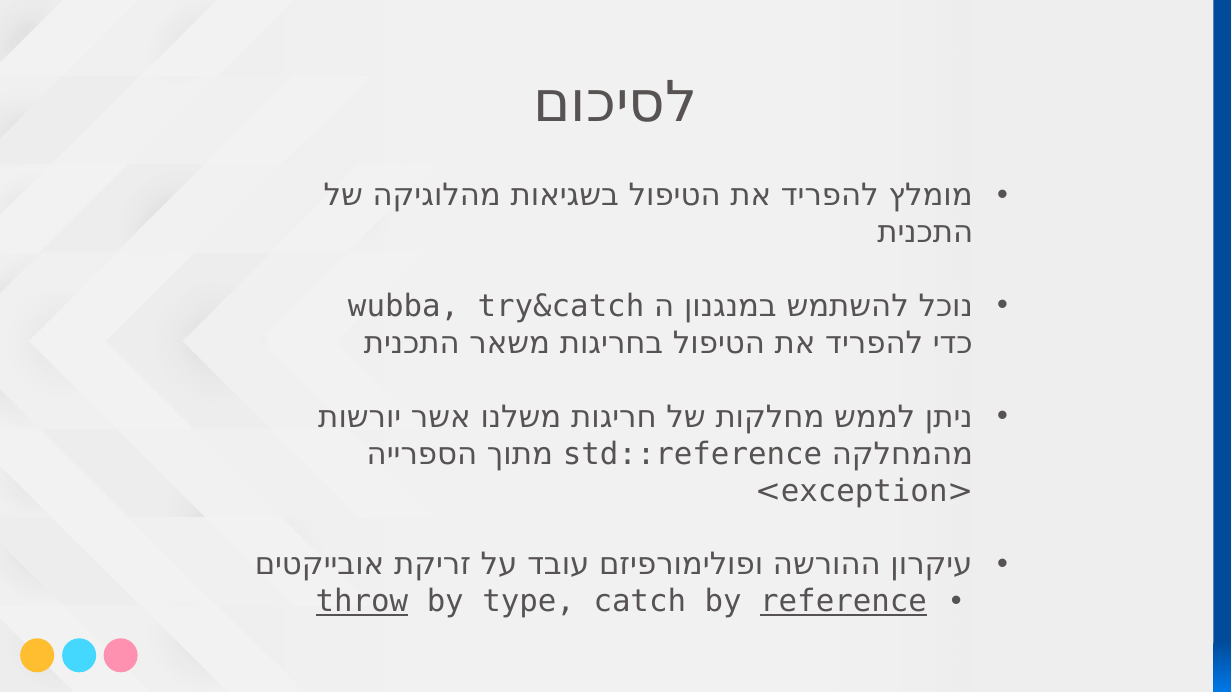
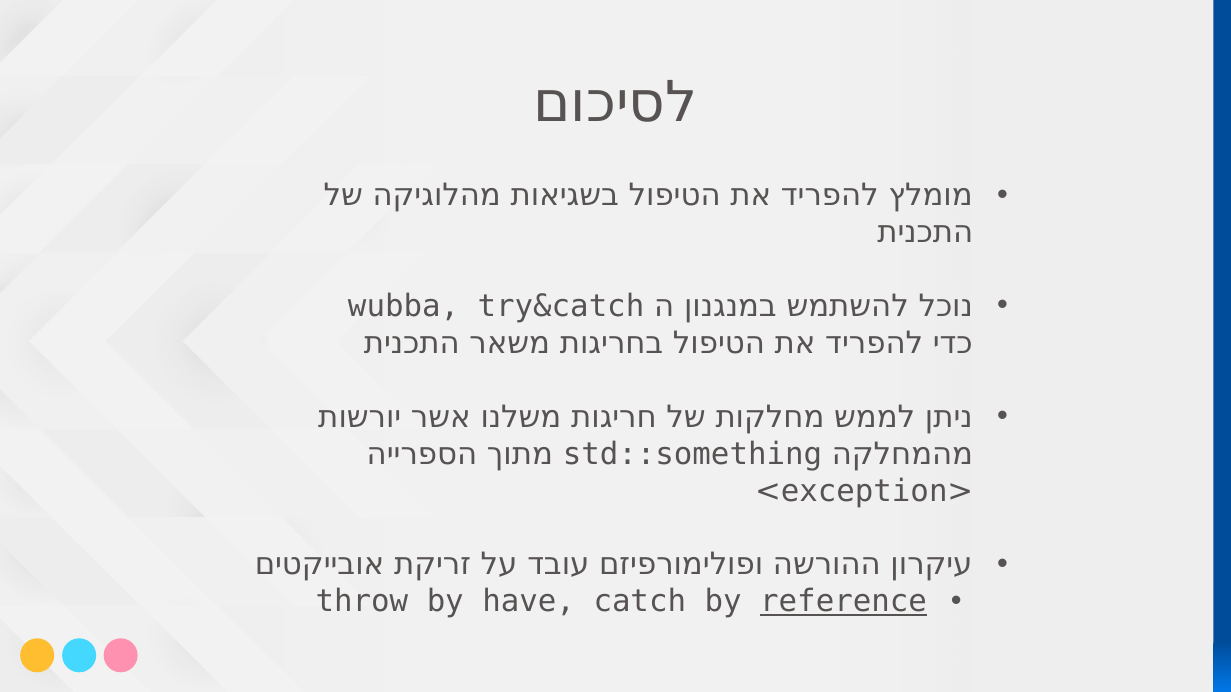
std::reference: std::reference -> std::something (692, 454)
throw underline: present -> none (362, 602)
type: type -> have (529, 602)
